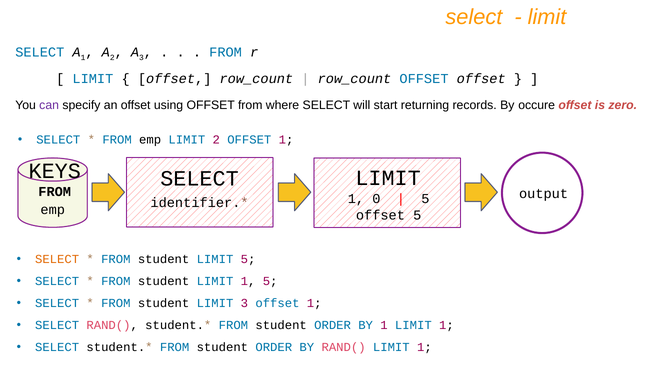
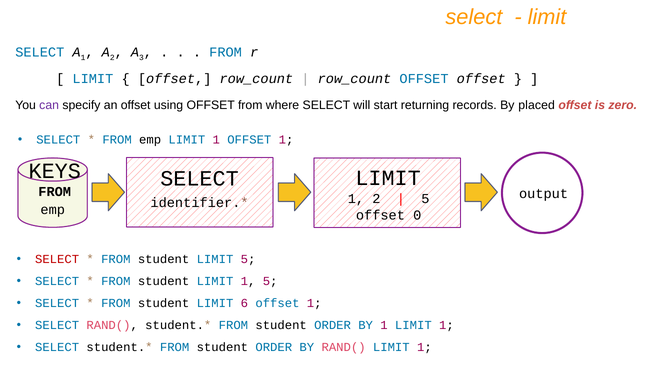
occure: occure -> placed (537, 105)
emp LIMIT 2: 2 -> 1 (216, 140)
1 0: 0 -> 2 (376, 199)
offset 5: 5 -> 0 (417, 215)
SELECT colour: orange -> red (57, 259)
LIMIT 3: 3 -> 6 (244, 304)
